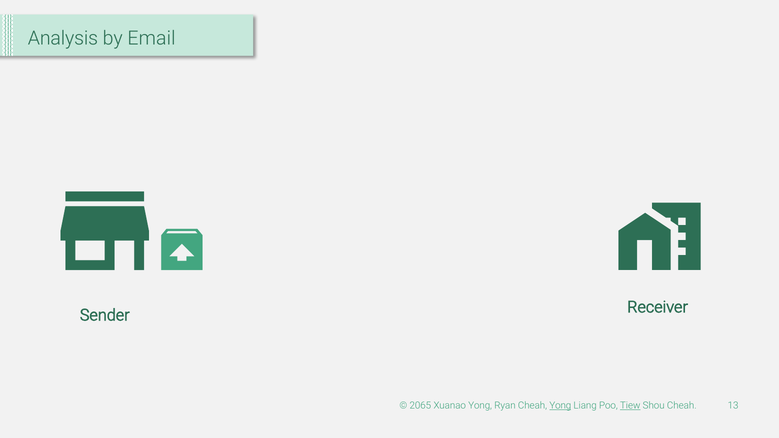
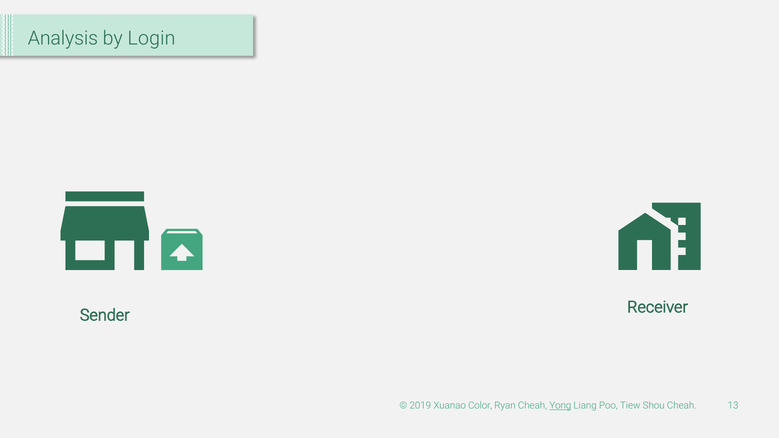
Email: Email -> Login (151, 38)
2065: 2065 -> 2019 (420, 406)
Xuanao Yong: Yong -> Color (480, 406)
Tiew underline: present -> none (630, 406)
